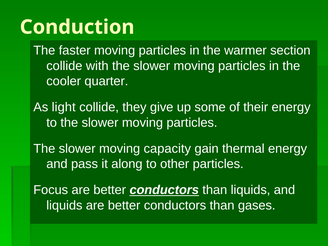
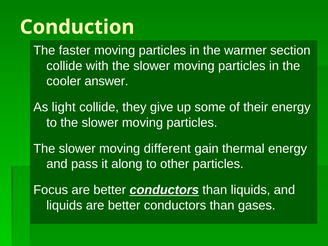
quarter: quarter -> answer (106, 81)
capacity: capacity -> different (167, 149)
